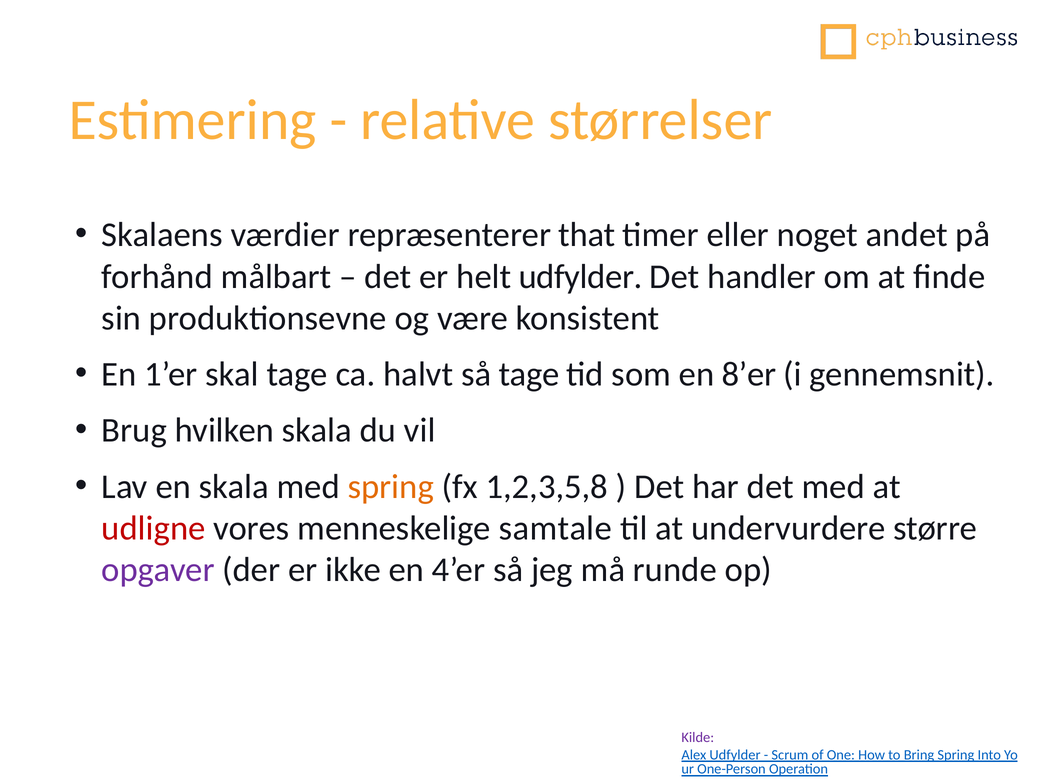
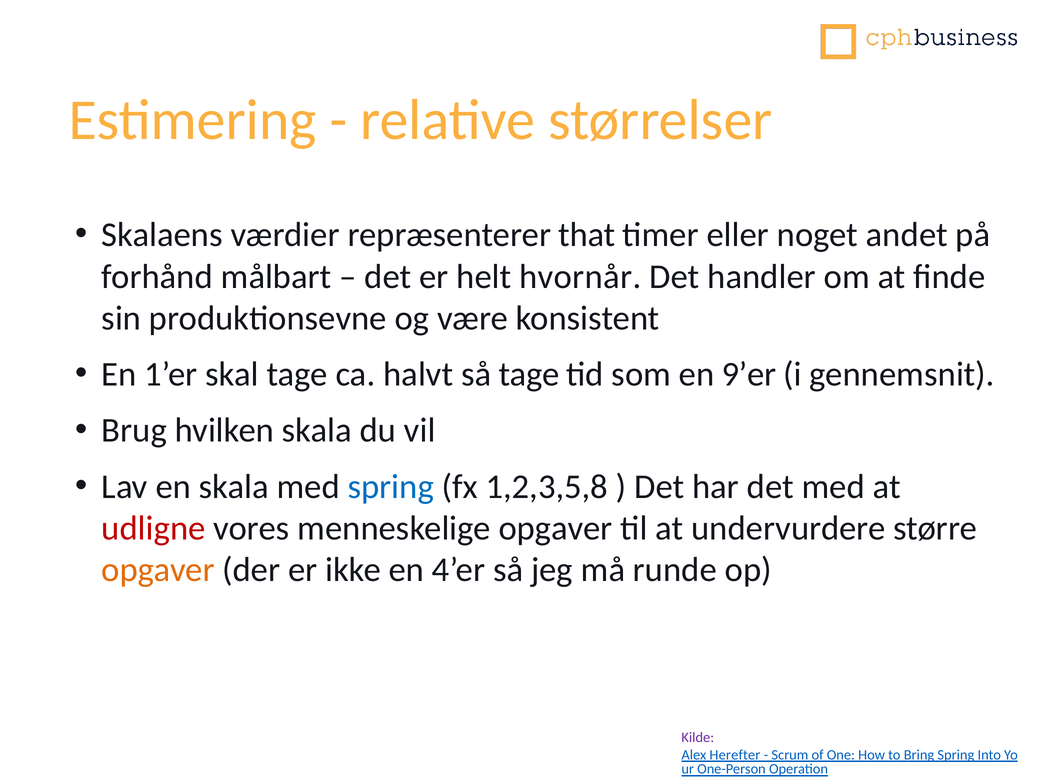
helt udfylder: udfylder -> hvornår (580, 276)
8’er: 8’er -> 9’er (749, 374)
spring colour: orange -> blue (391, 486)
menneskelige samtale: samtale -> opgaver (556, 528)
opgaver colour: purple -> orange (158, 570)
Alex Udfylder: Udfylder -> Herefter (735, 754)
